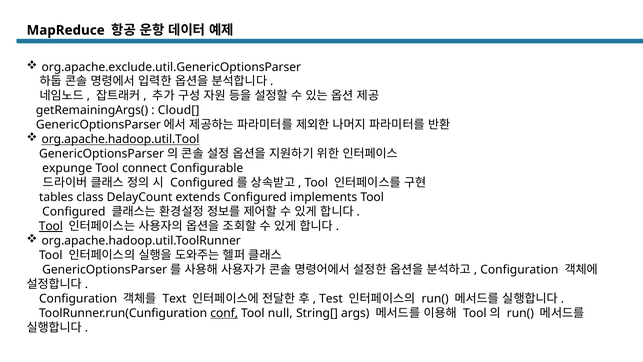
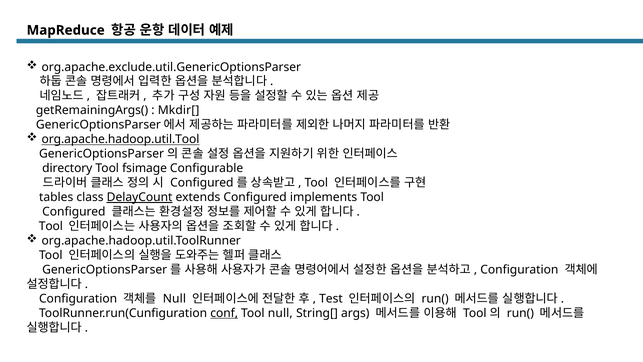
Cloud[: Cloud[ -> Mkdir[ (179, 110)
expunge: expunge -> directory (67, 168)
connect: connect -> fsimage (145, 168)
DelayCount underline: none -> present (140, 197)
Tool underline: present -> none (51, 226)
Text: Text -> Null (174, 298)
